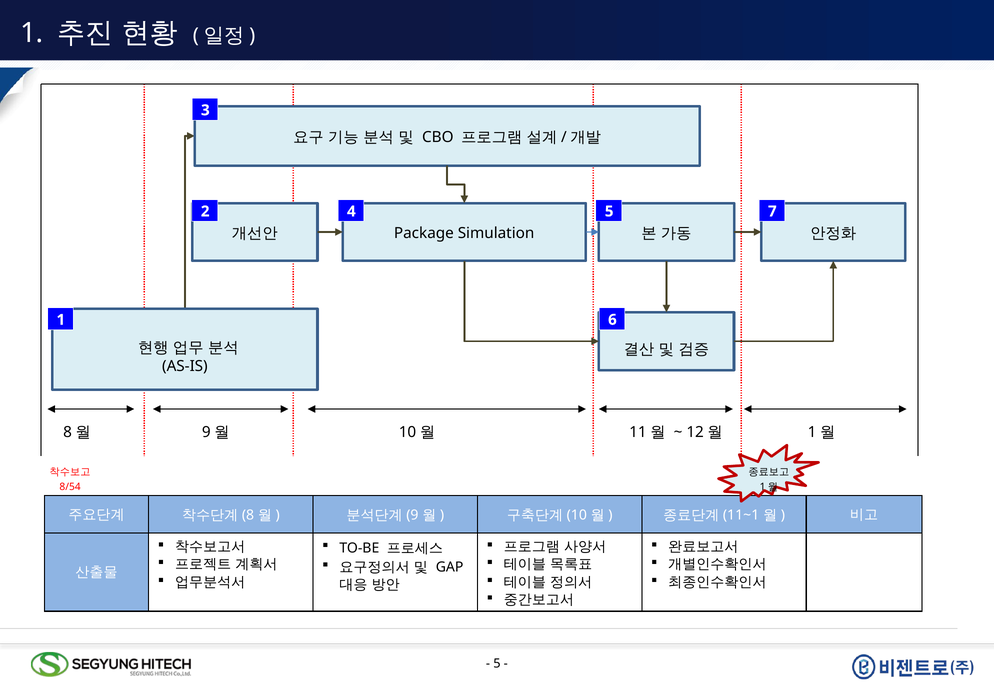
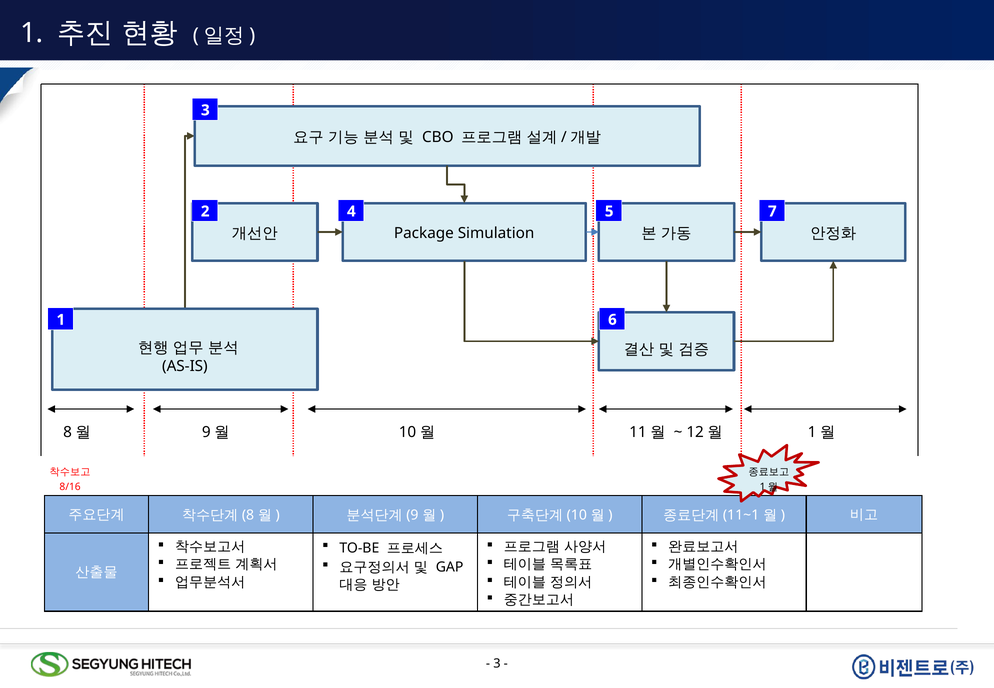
8/54: 8/54 -> 8/16 (70, 487)
5: 5 -> 3 (497, 664)
